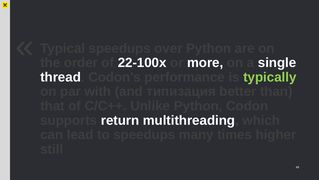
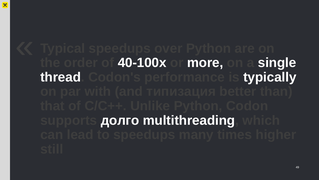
22-100x: 22-100x -> 40-100x (142, 63)
typically colour: light green -> white (270, 77)
return: return -> долго (120, 120)
